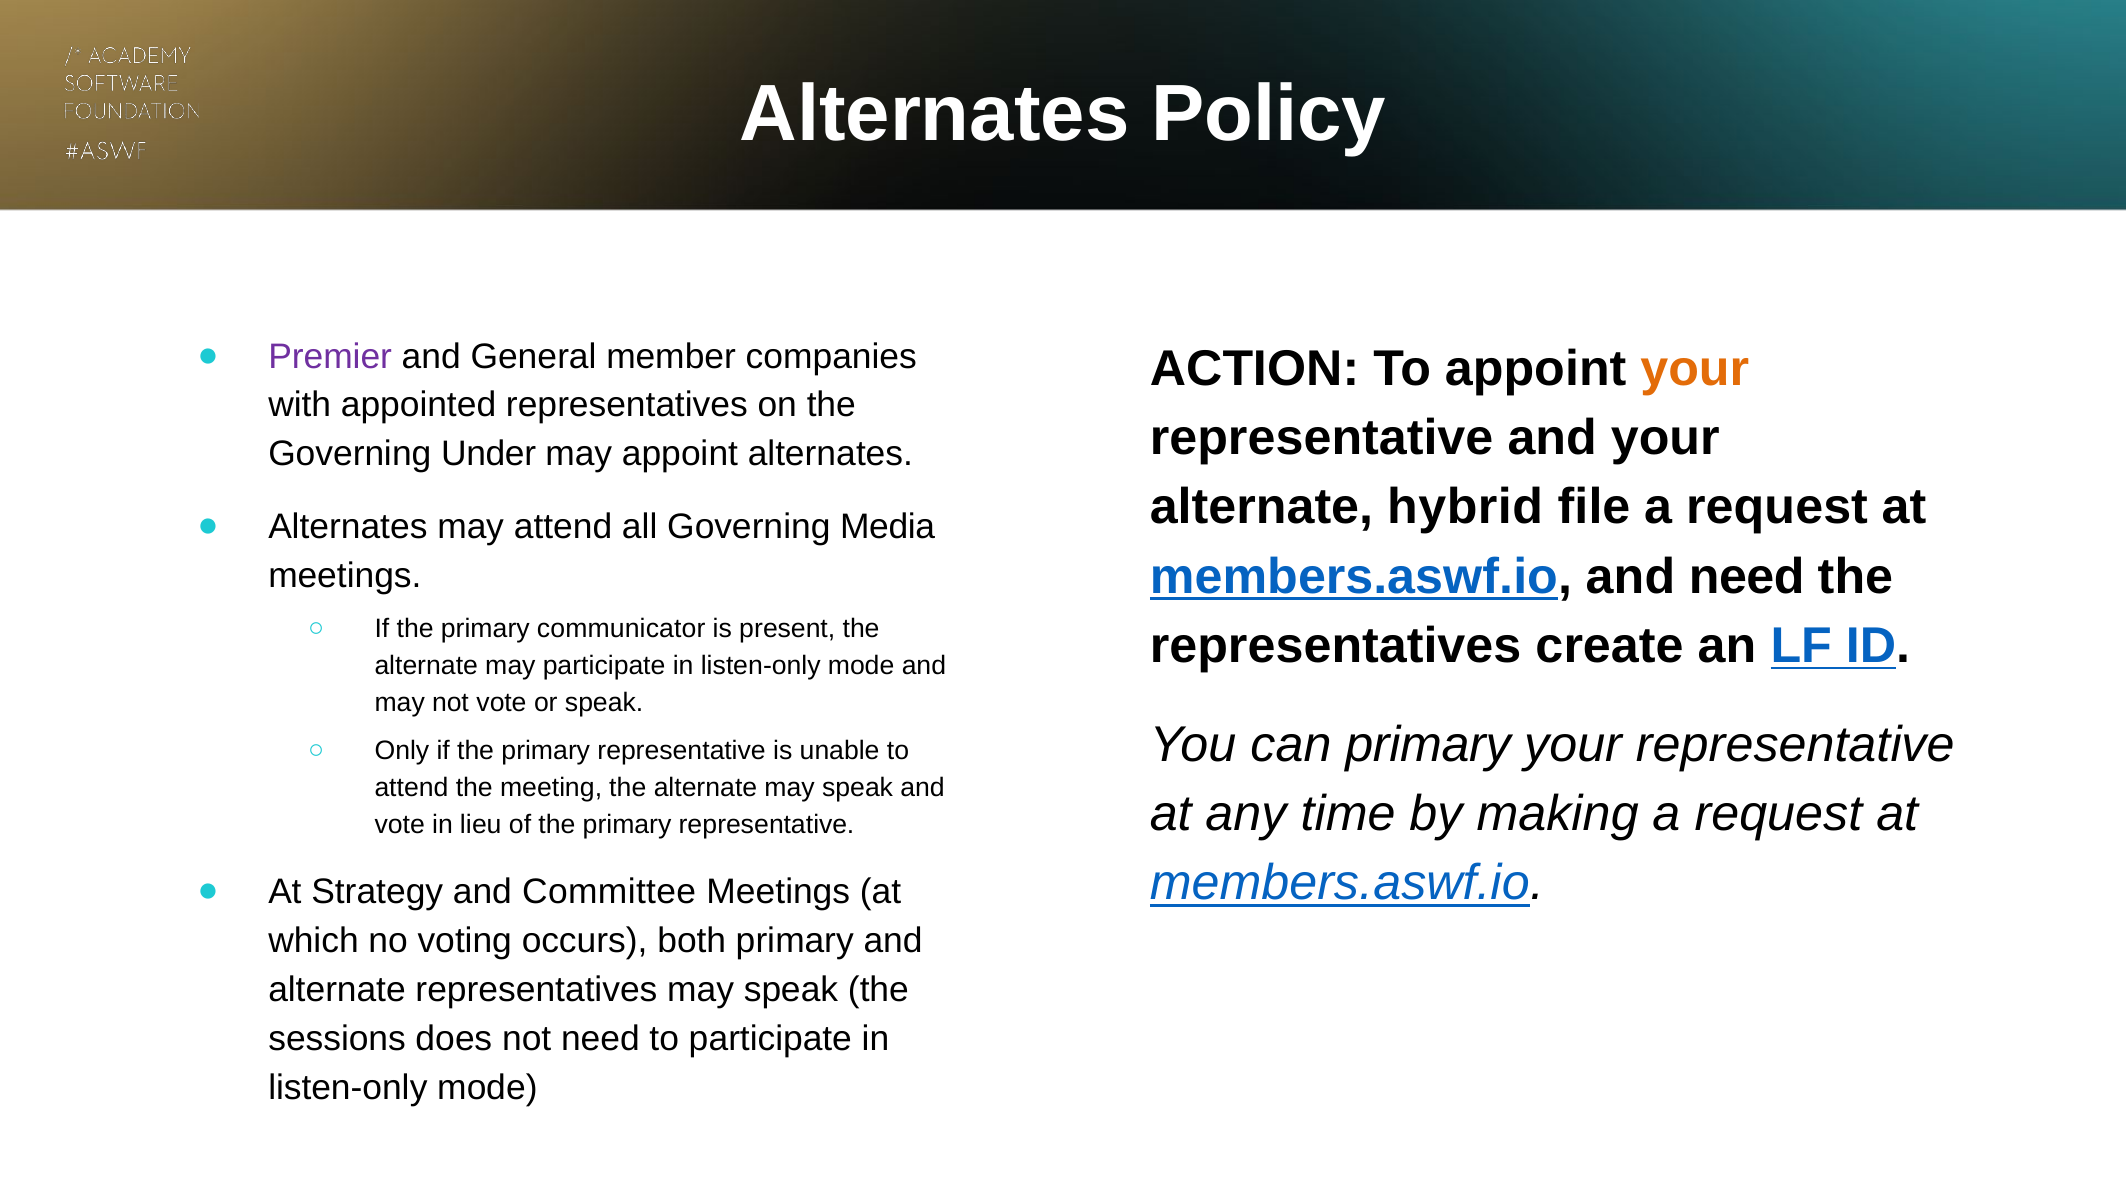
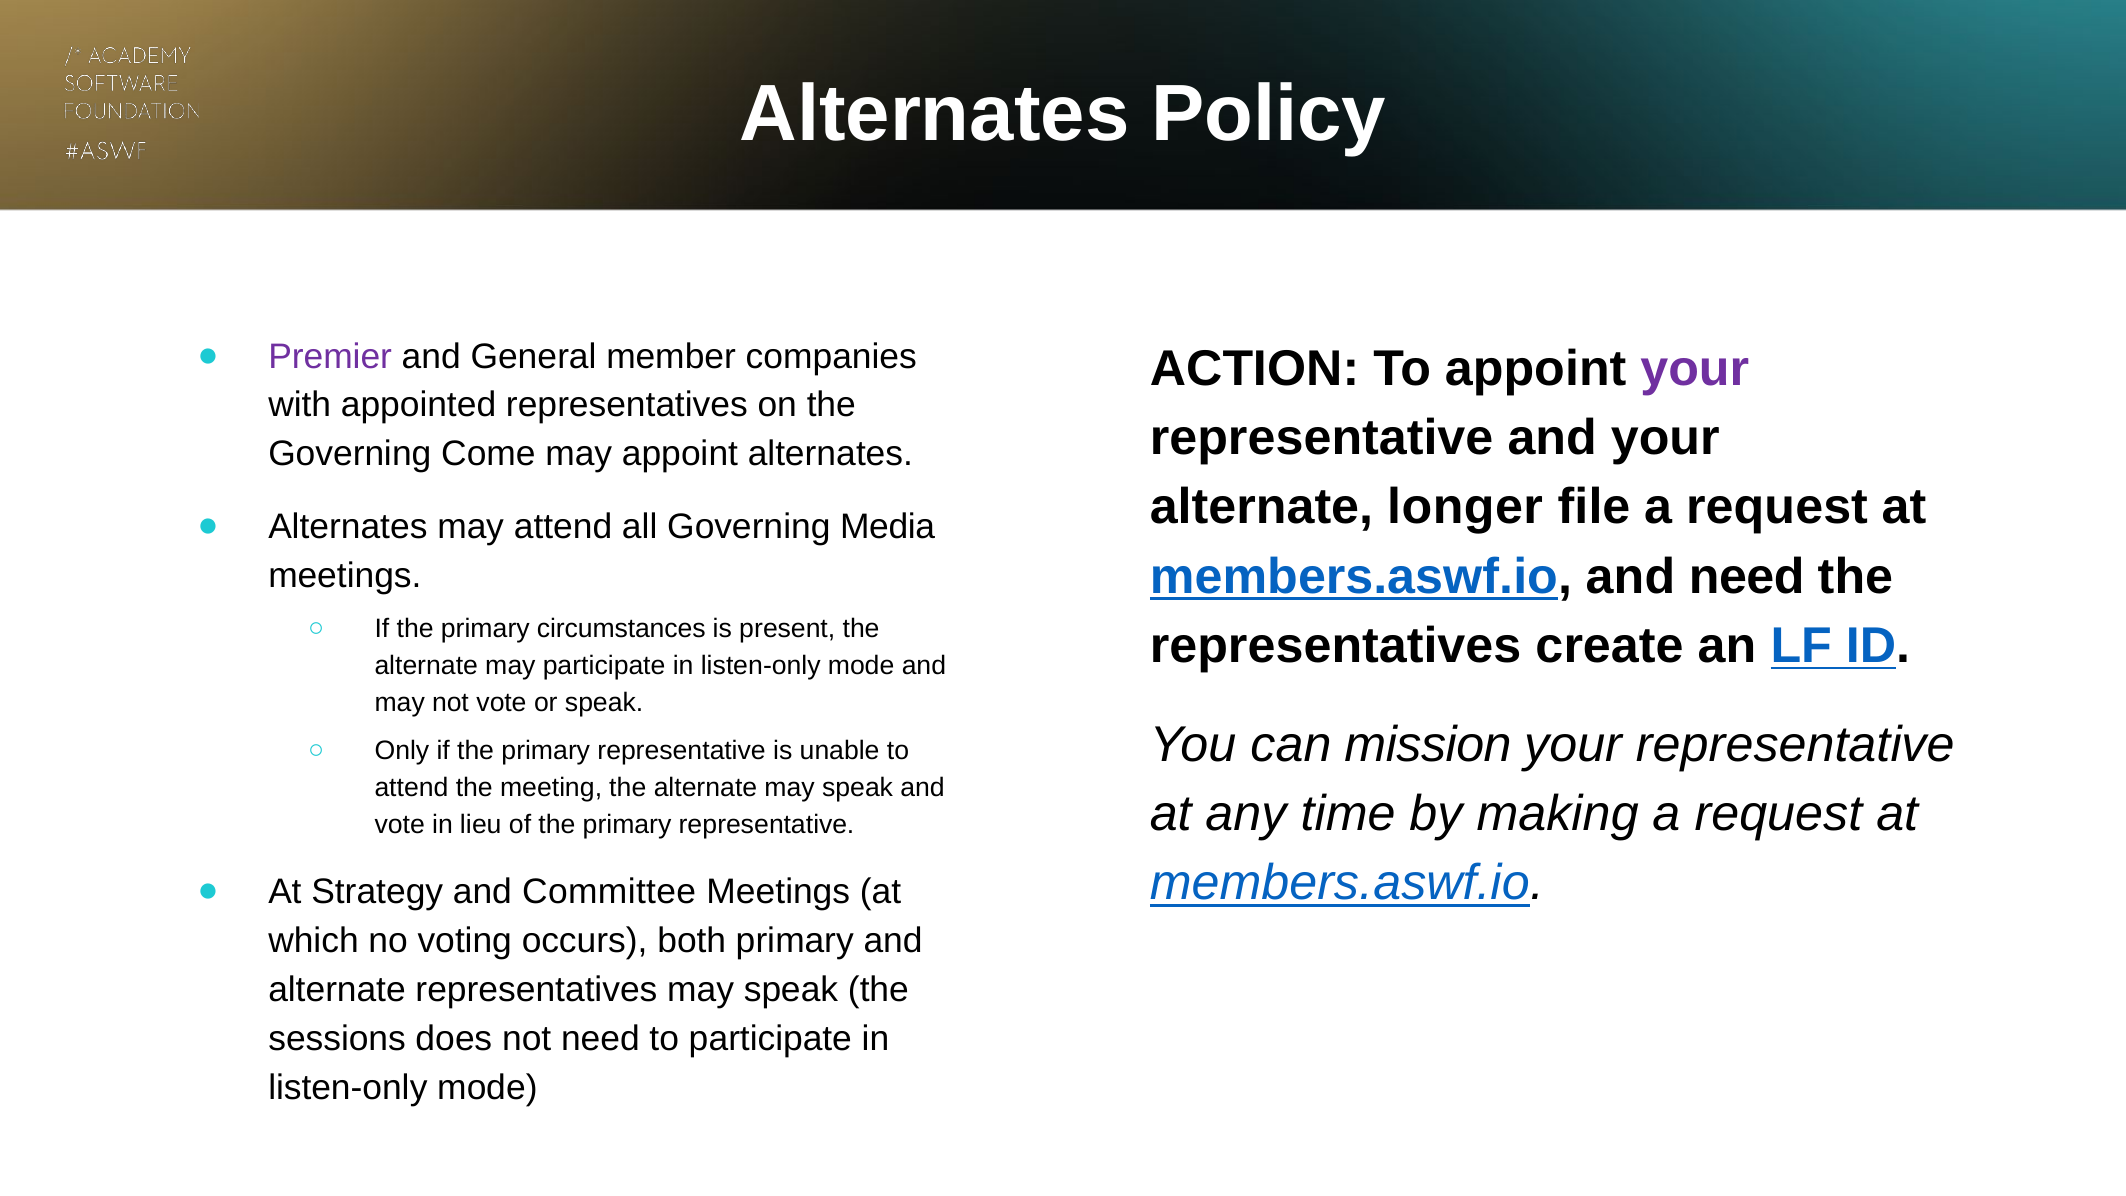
your colour: orange -> purple (1695, 369)
Under: Under -> Come (488, 454)
hybrid: hybrid -> longer (1465, 507)
communicator: communicator -> circumstances (621, 629)
can primary: primary -> mission (1428, 745)
